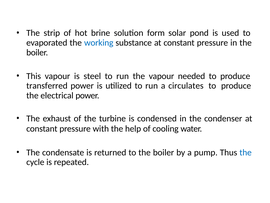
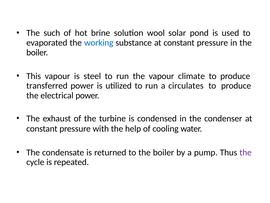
strip: strip -> such (52, 33)
form: form -> wool (156, 33)
needed: needed -> climate (191, 76)
the colour: blue -> purple (246, 152)
